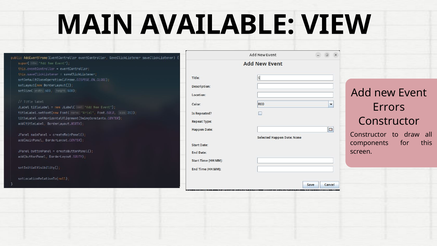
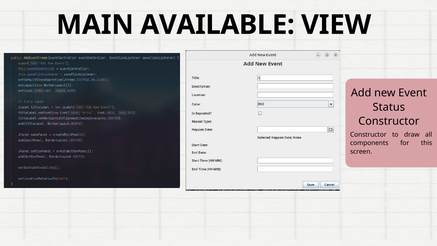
Errors: Errors -> Status (389, 107)
